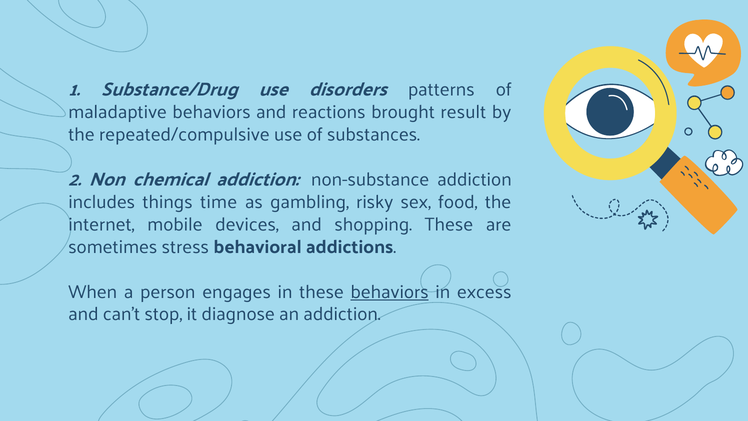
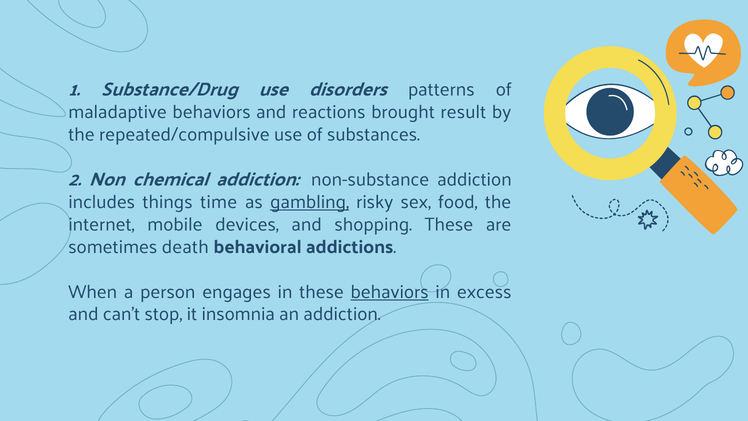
gambling underline: none -> present (310, 202)
stress: stress -> death (185, 247)
diagnose: diagnose -> insomnia (238, 314)
